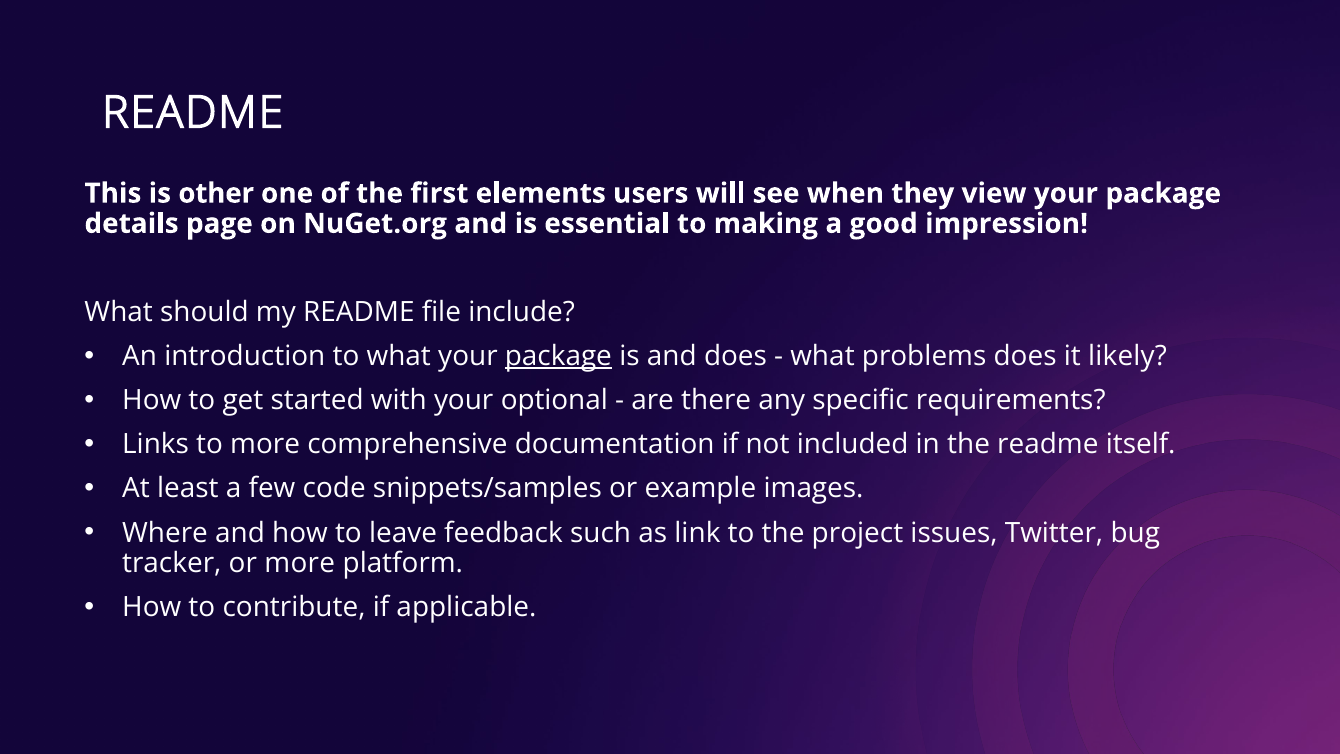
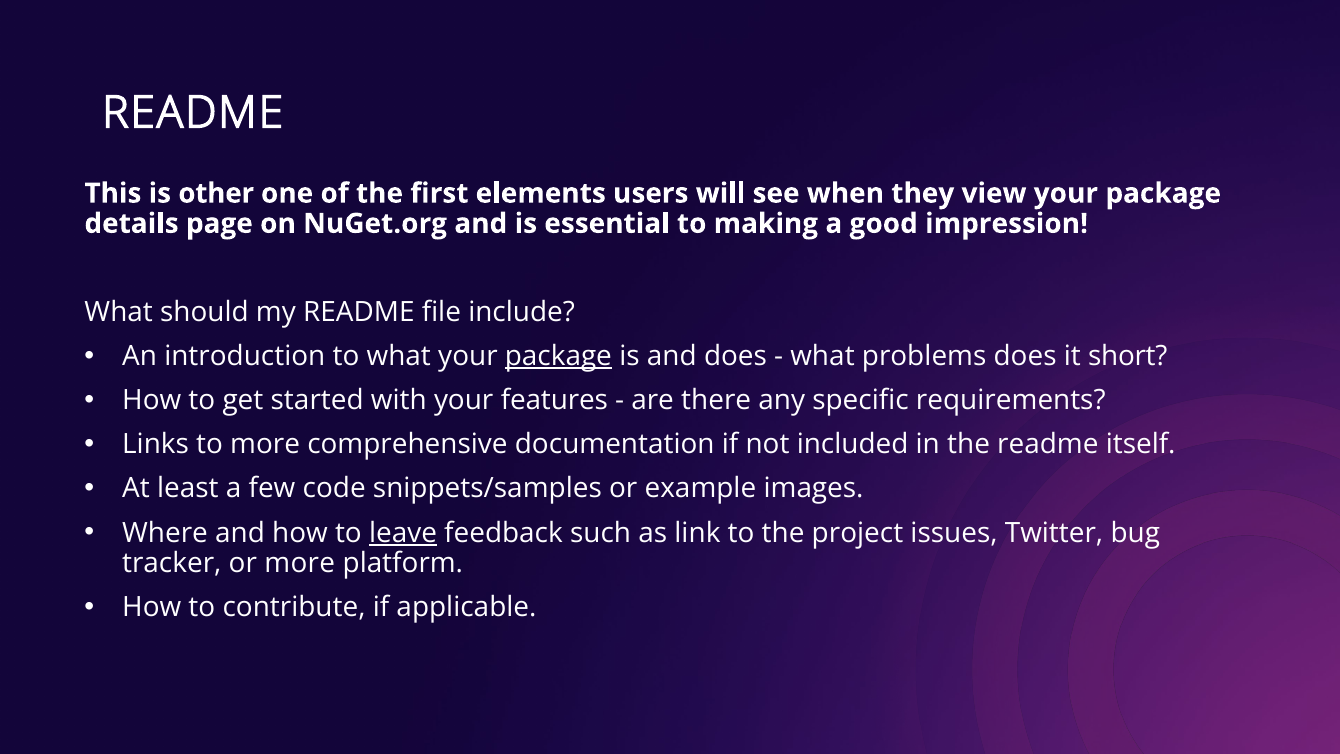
likely: likely -> short (1128, 356)
optional: optional -> features (554, 400)
leave underline: none -> present (403, 533)
